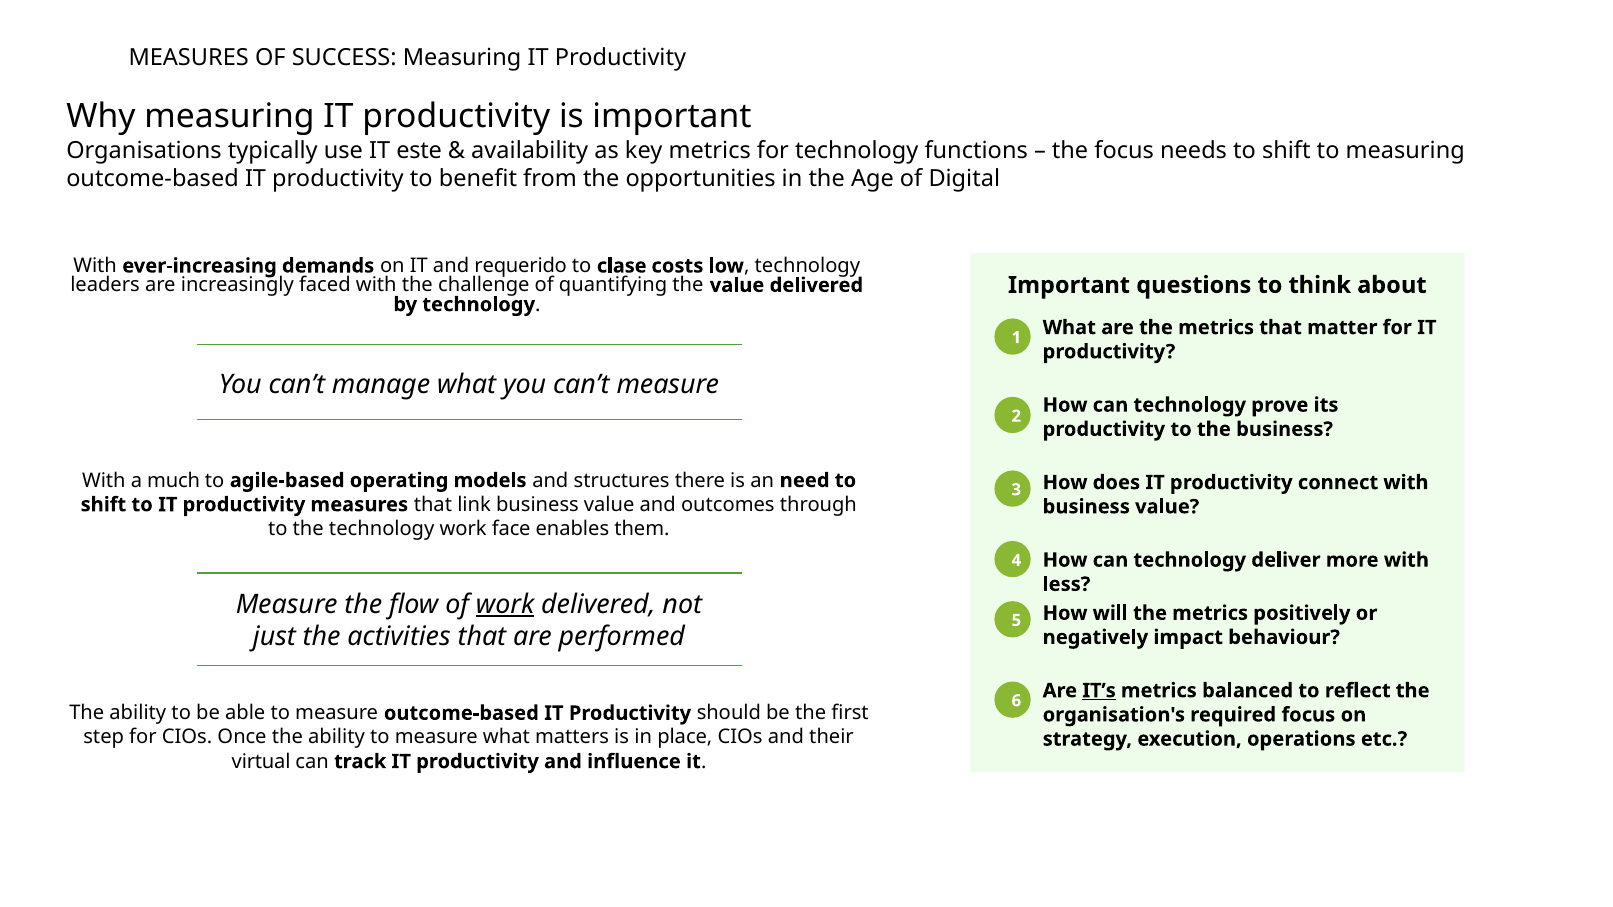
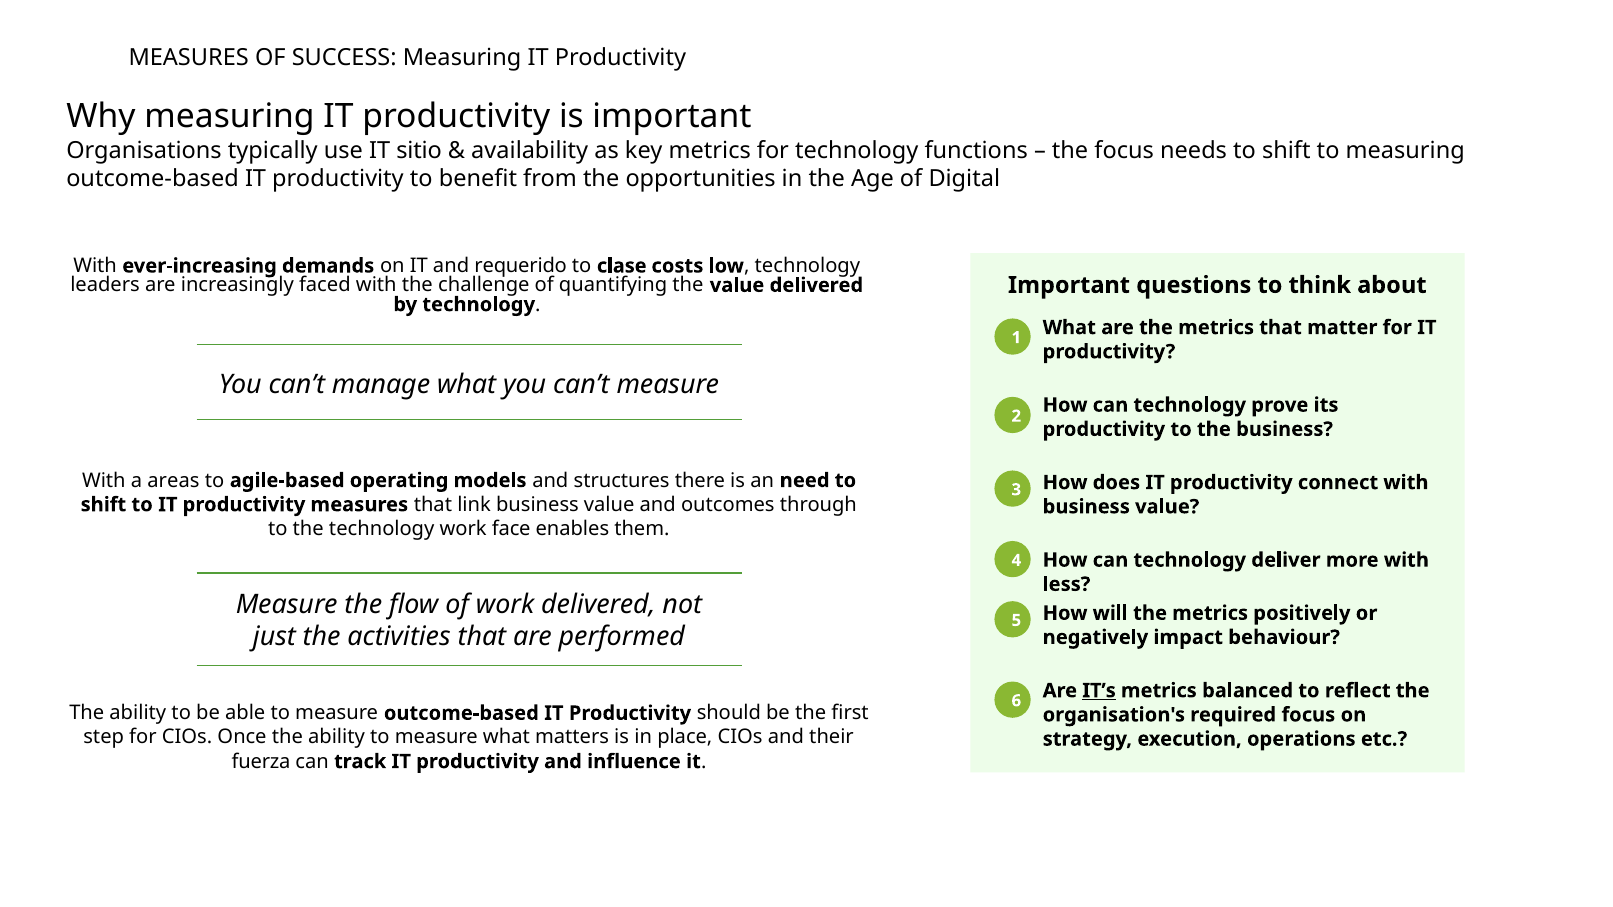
este: este -> sitio (419, 150)
much: much -> areas (173, 481)
work underline: present -> none (505, 605)
virtual: virtual -> fuerza (261, 762)
